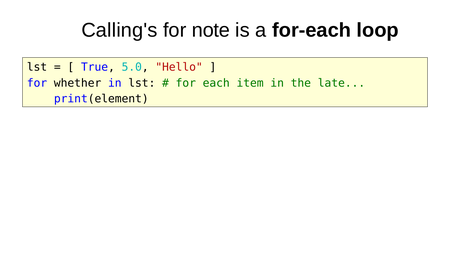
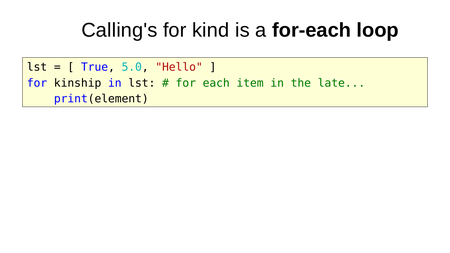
note: note -> kind (211, 30)
whether: whether -> kinship (78, 83)
